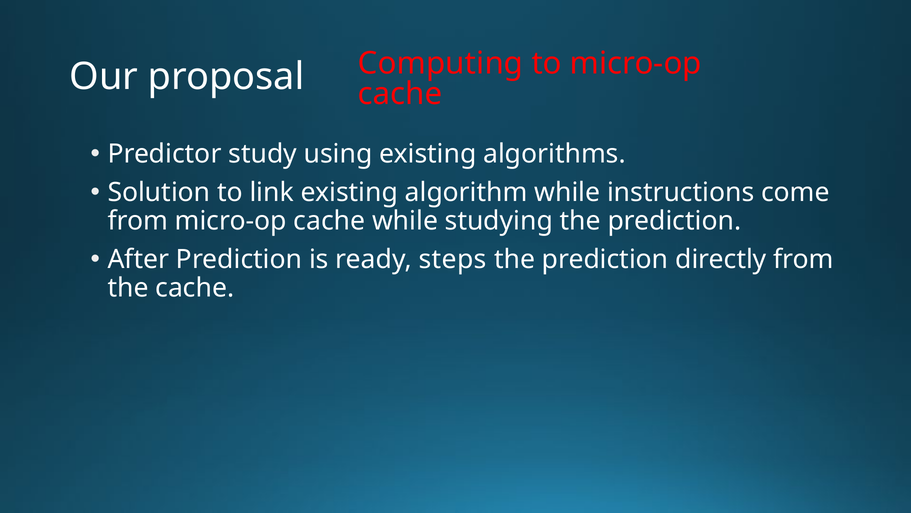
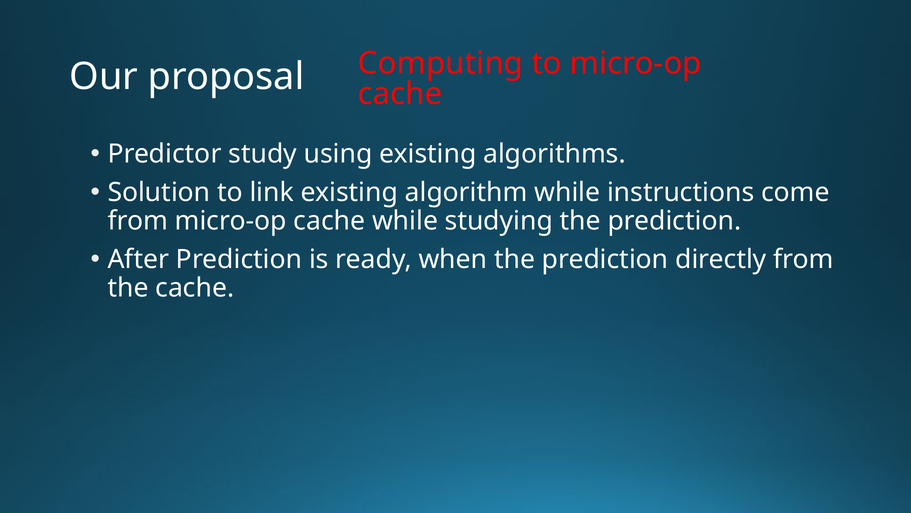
steps: steps -> when (453, 259)
